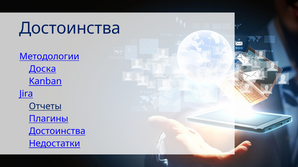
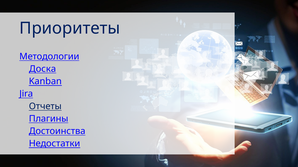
Достоинства: Достоинства -> Приоритеты (70, 28)
